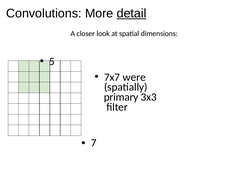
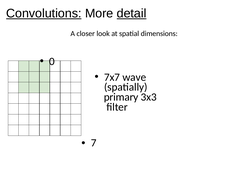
Convolutions underline: none -> present (44, 13)
5: 5 -> 0 (52, 61)
were: were -> wave (134, 77)
